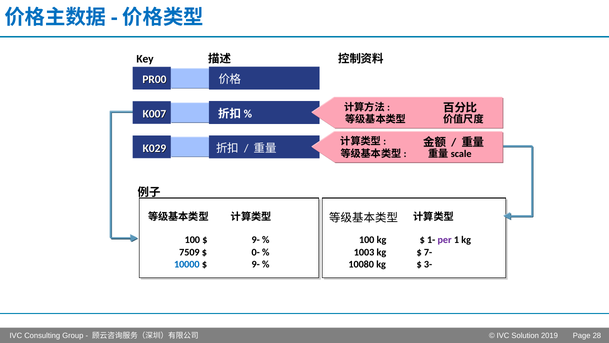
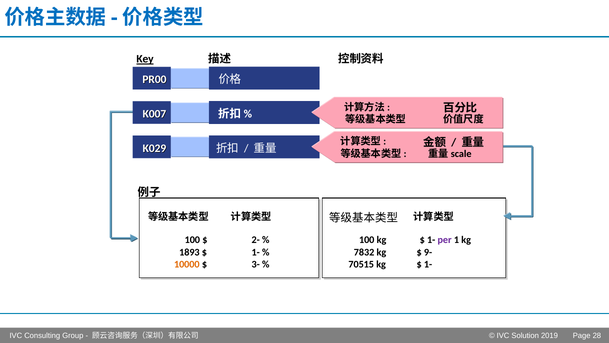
Key underline: none -> present (145, 59)
9-: 9- -> 2- (256, 240)
7509: 7509 -> 1893 (189, 252)
0-: 0- -> 1- (256, 252)
1003: 1003 -> 7832 (364, 252)
7-: 7- -> 9- (428, 252)
10000 colour: blue -> orange (187, 264)
9-: 9- -> 3- (256, 264)
10080: 10080 -> 70515 (361, 264)
3-: 3- -> 1- (428, 264)
